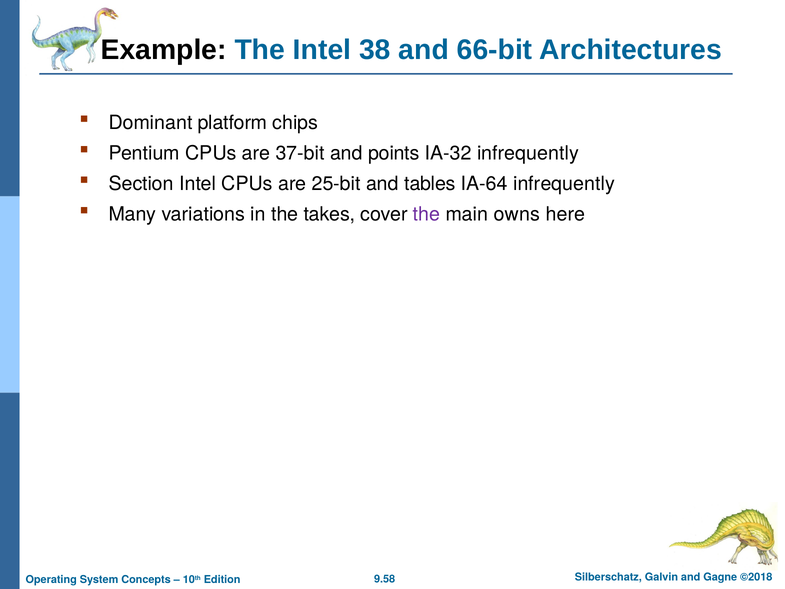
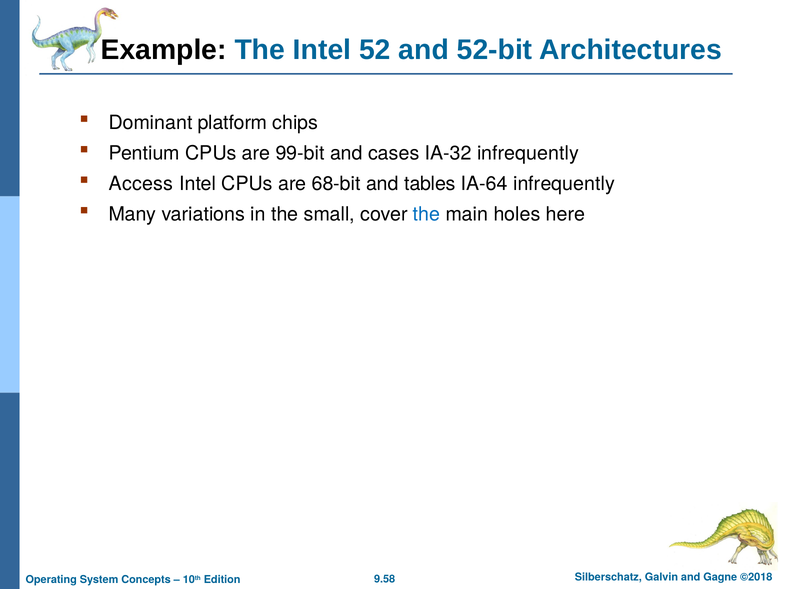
38: 38 -> 52 (375, 50)
66-bit: 66-bit -> 52-bit (495, 50)
37-bit: 37-bit -> 99-bit (300, 153)
points: points -> cases (394, 153)
Section: Section -> Access (141, 184)
25-bit: 25-bit -> 68-bit (336, 184)
takes: takes -> small (329, 214)
the colour: purple -> blue (427, 214)
owns: owns -> holes (517, 214)
